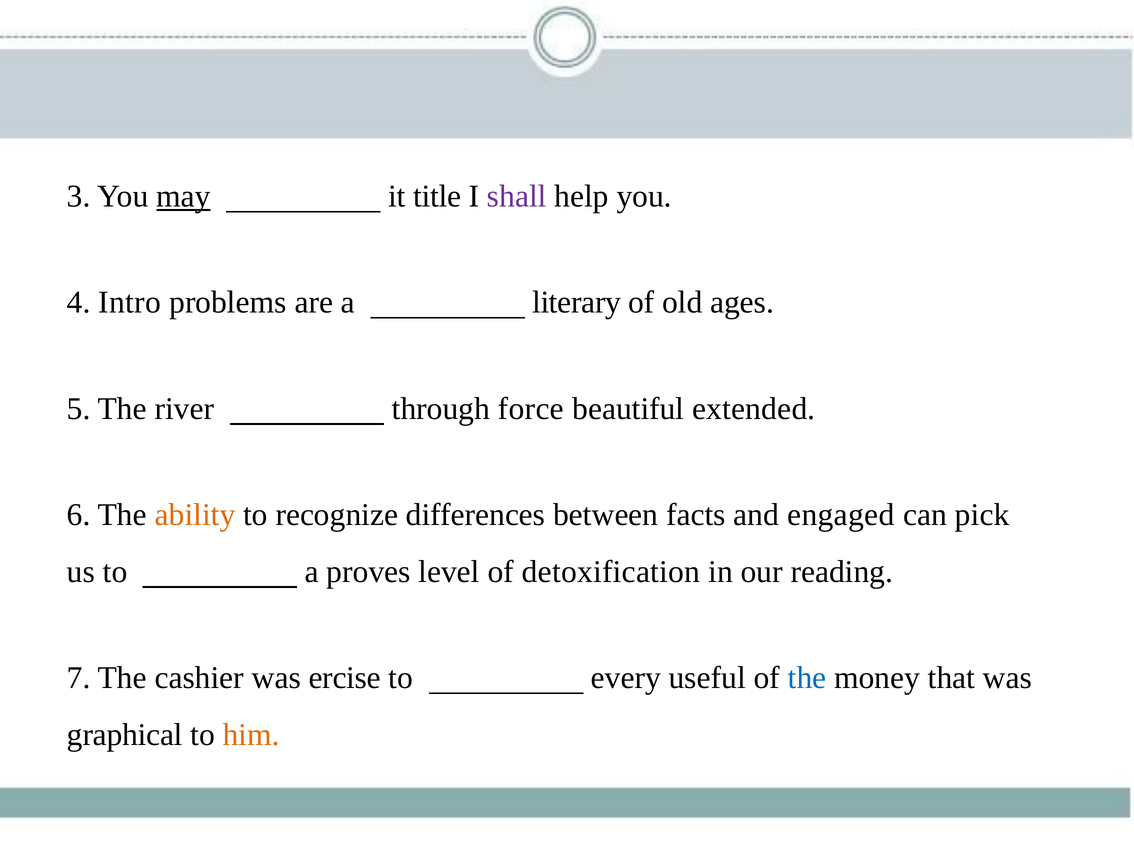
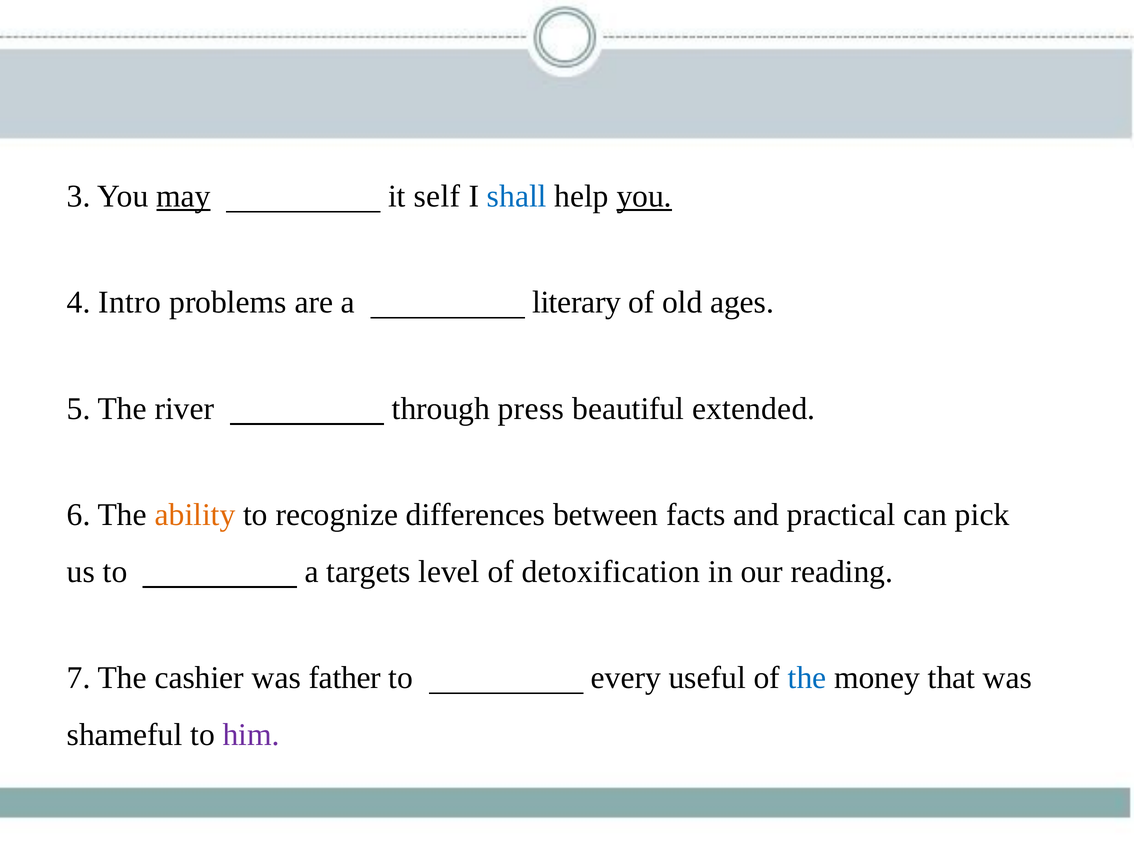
title: title -> self (437, 196)
shall colour: purple -> blue (517, 196)
you underline: none -> present (644, 196)
force: force -> press (531, 409)
engaged: engaged -> practical (841, 515)
proves: proves -> targets (369, 572)
ercise: ercise -> father (345, 678)
graphical: graphical -> shameful (125, 735)
him colour: orange -> purple (251, 735)
